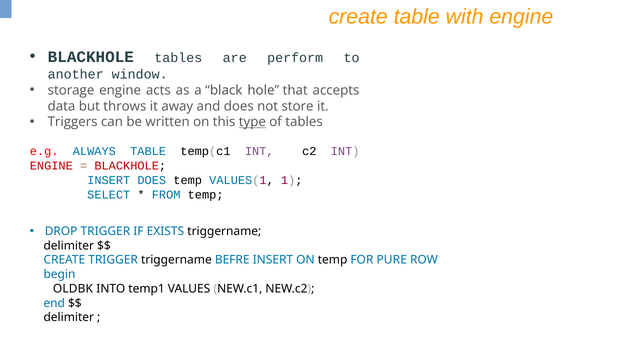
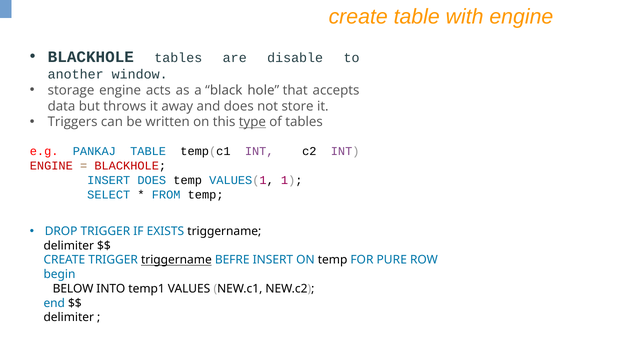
perform: perform -> disable (295, 58)
ALWAYS: ALWAYS -> PANKAJ (94, 151)
triggername underline: none -> present (176, 260)
OLDBK: OLDBK -> BELOW (73, 289)
